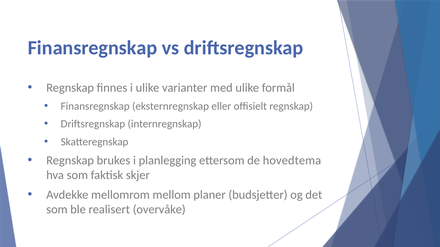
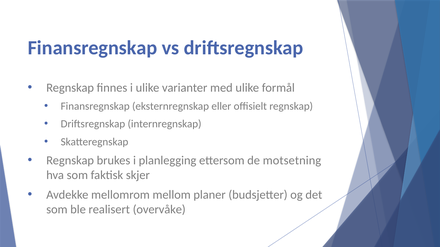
hovedtema: hovedtema -> motsetning (292, 161)
